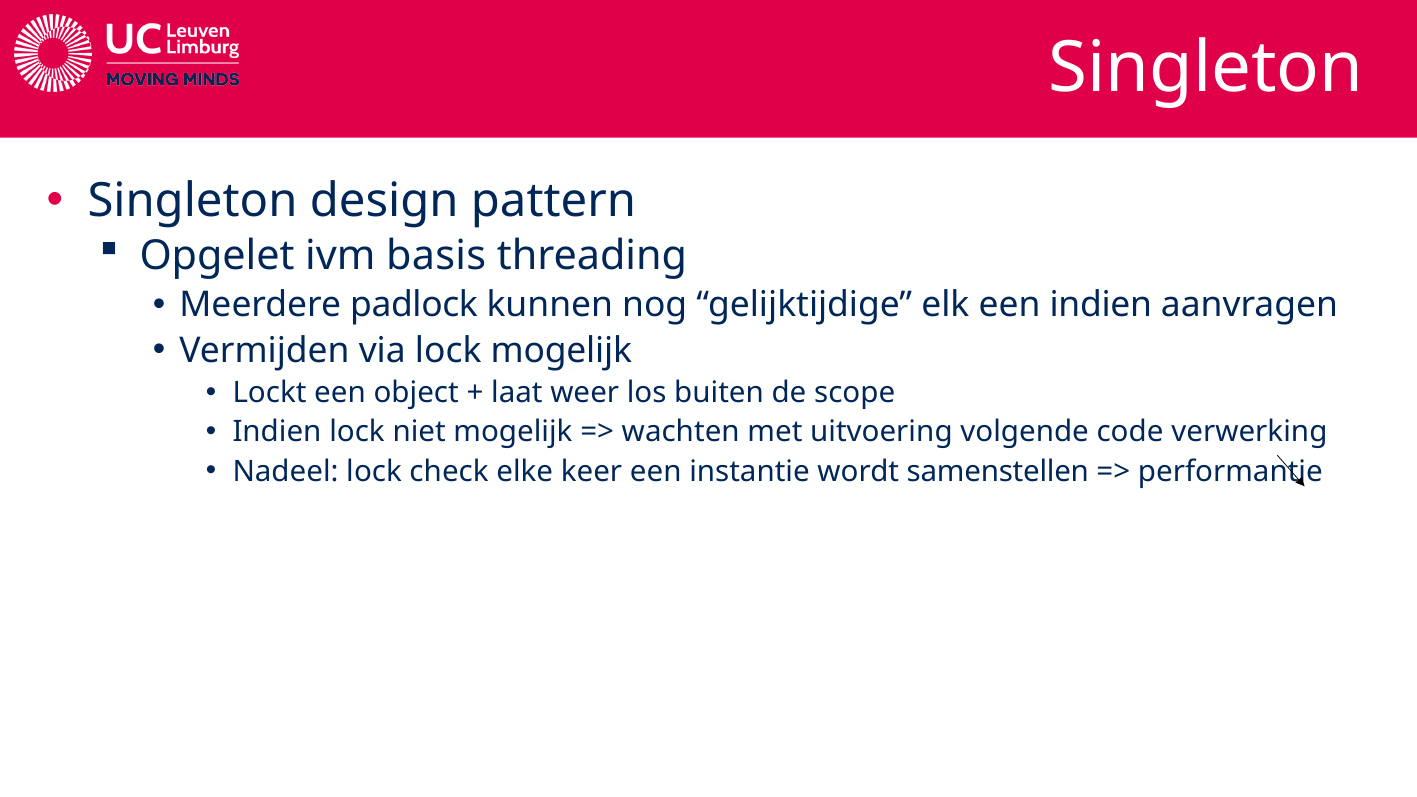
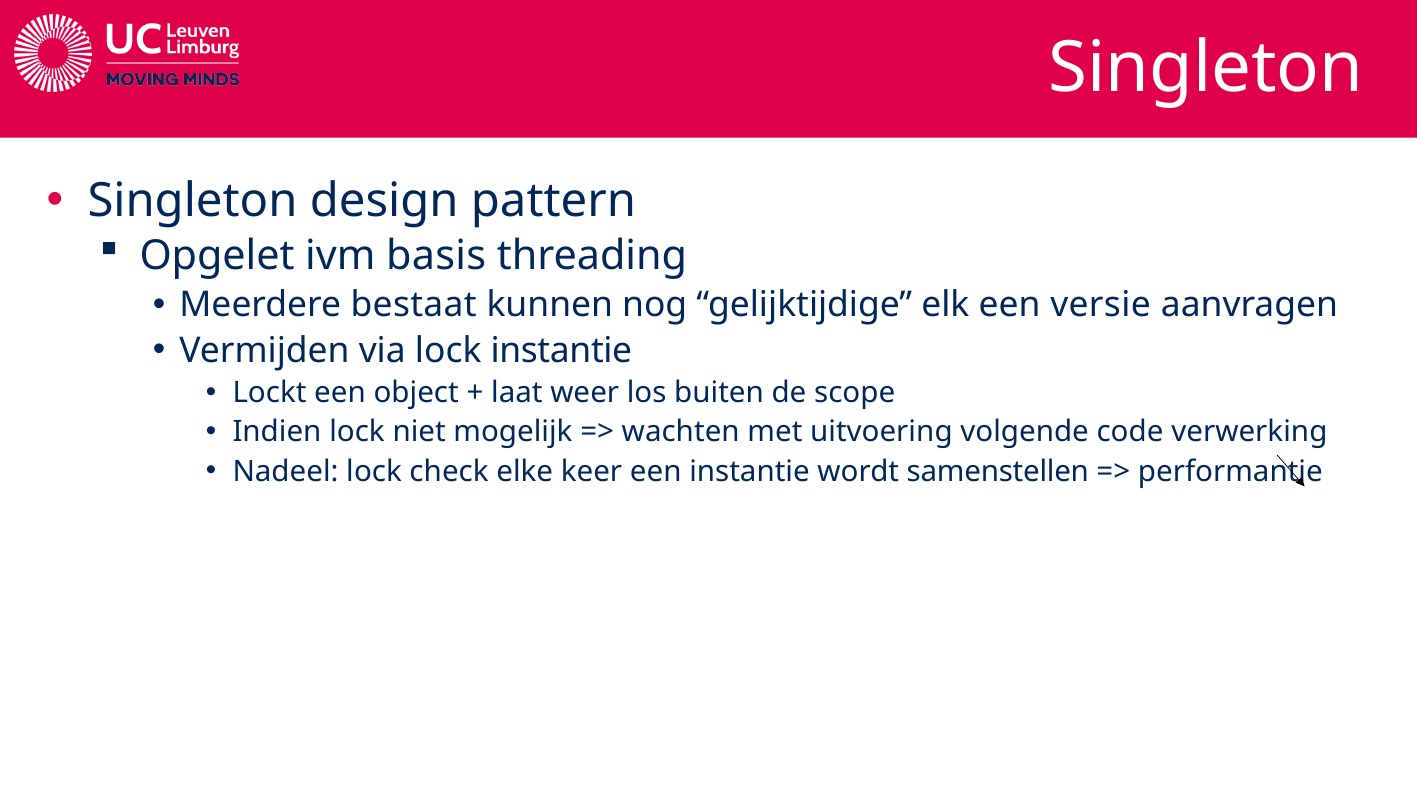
padlock: padlock -> bestaat (414, 305)
een indien: indien -> versie (1101, 305)
lock mogelijk: mogelijk -> instantie (561, 351)
